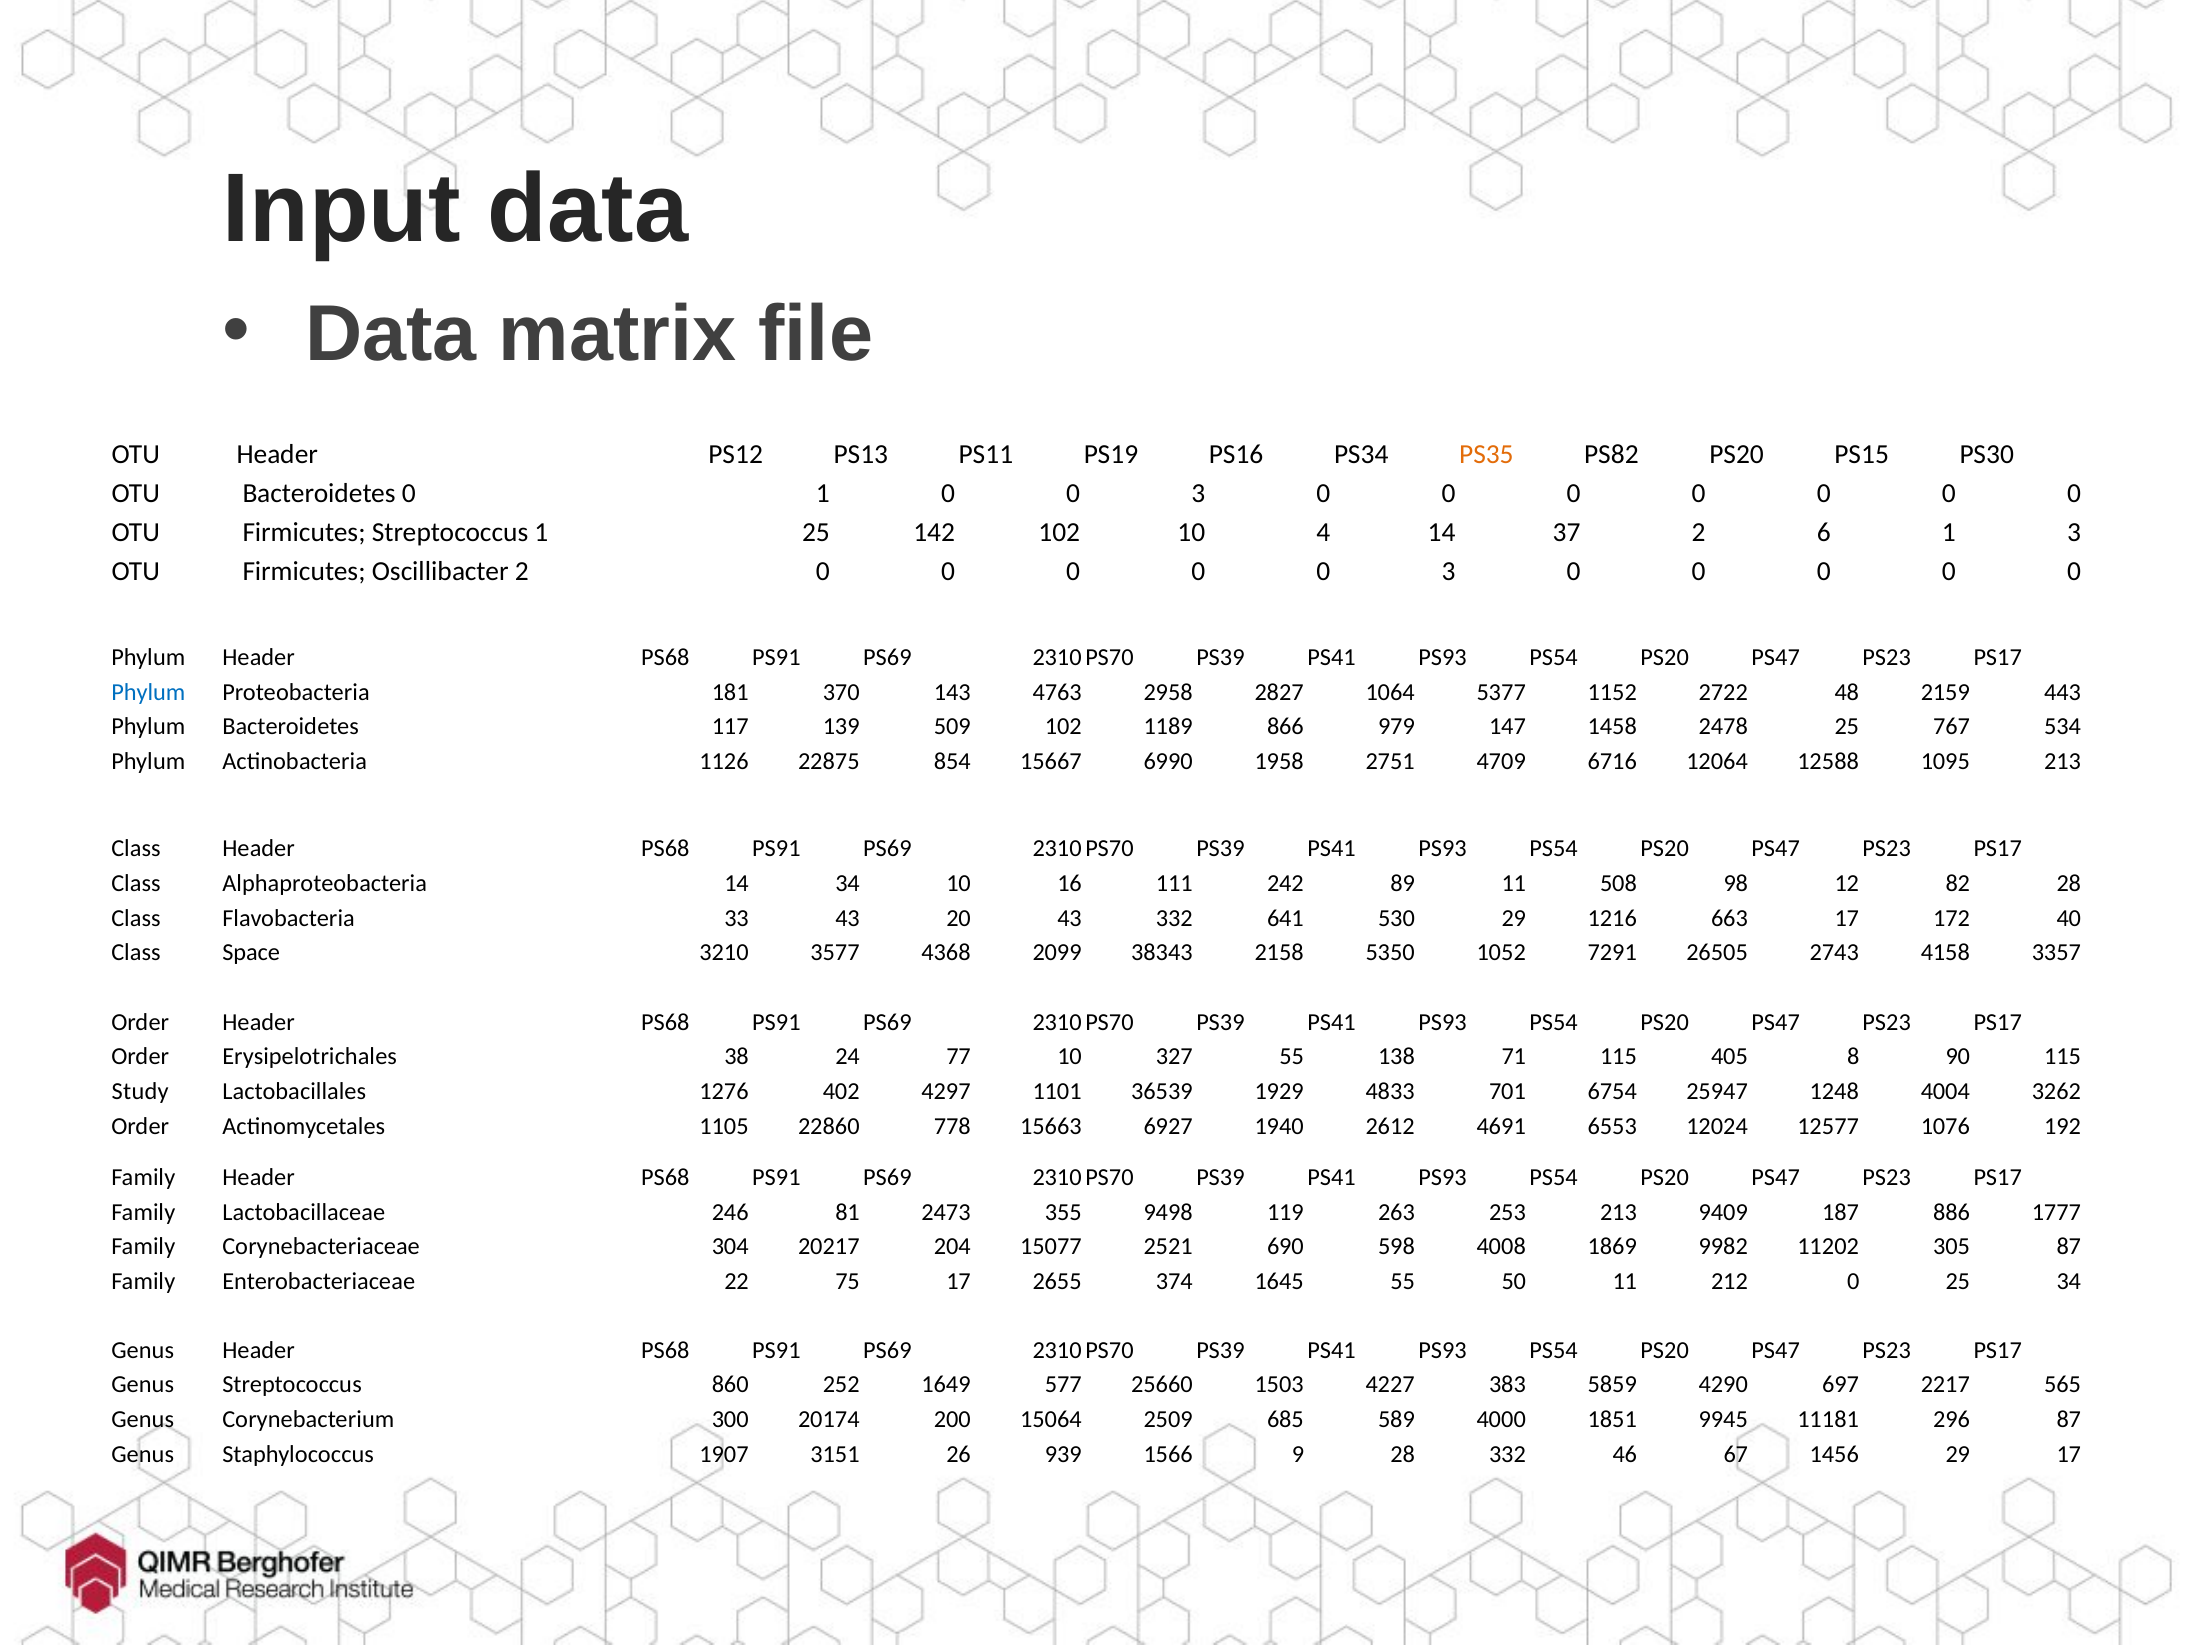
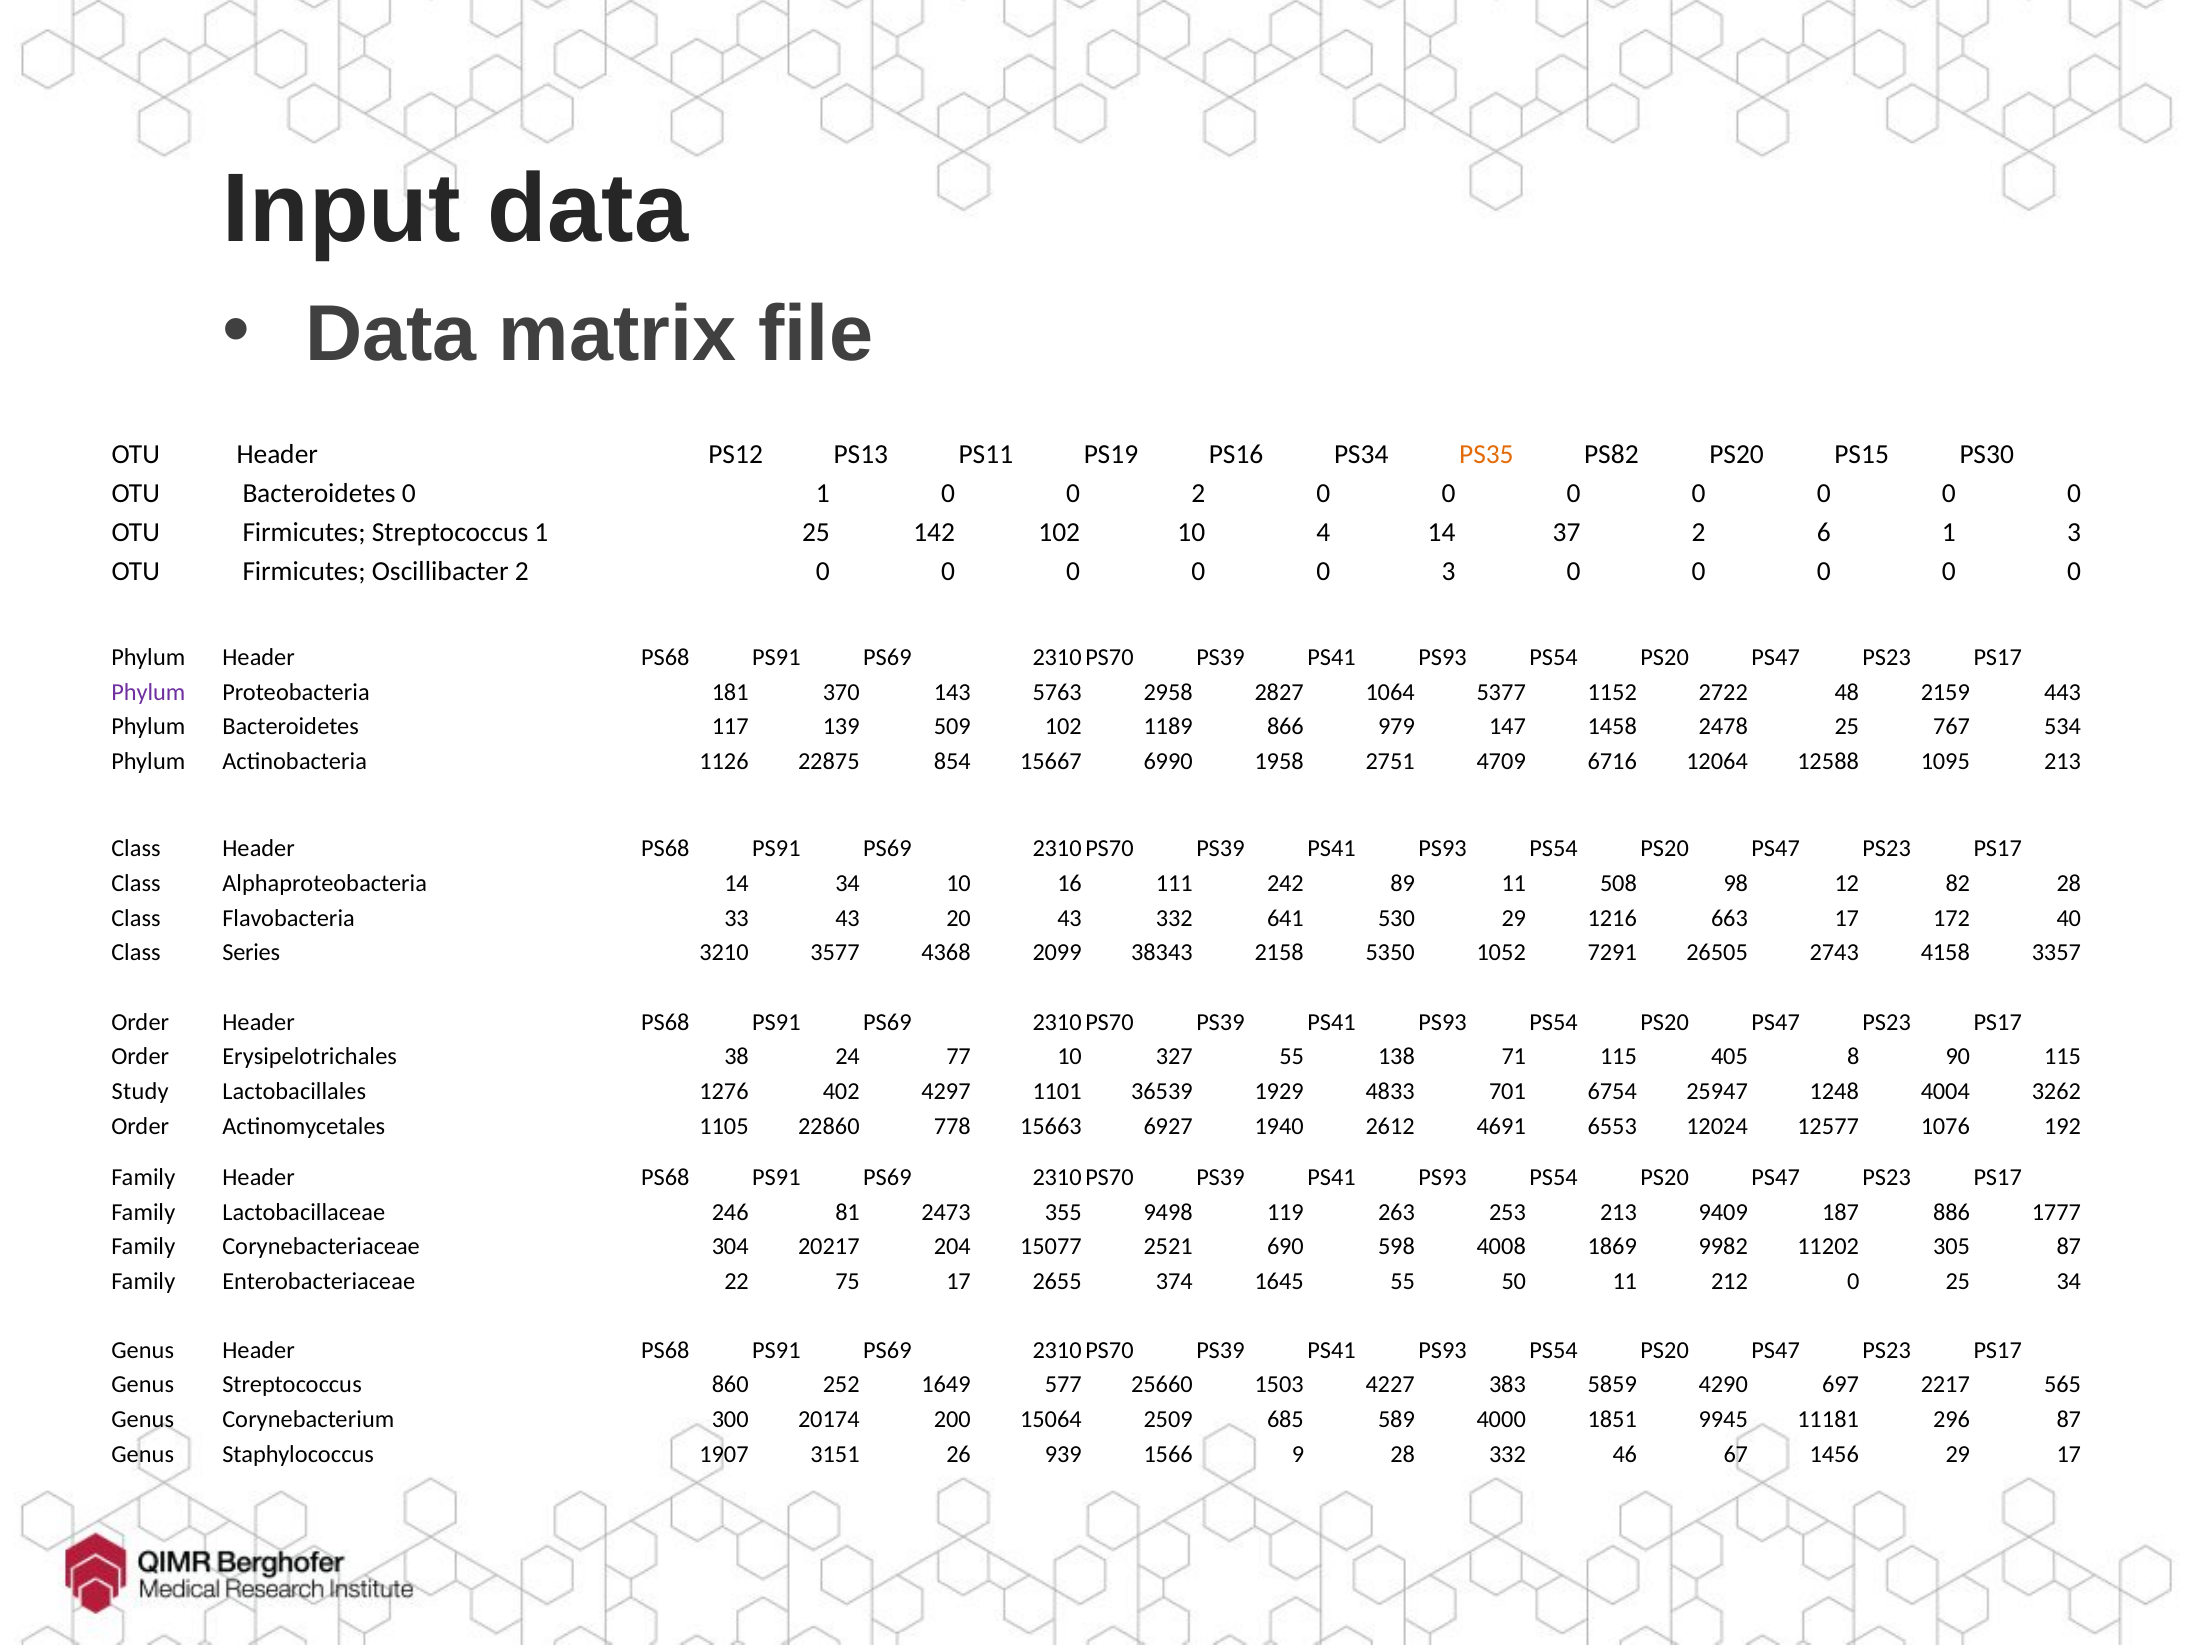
1 0 0 3: 3 -> 2 (1198, 494)
Phylum colour: blue -> purple (148, 692)
4763: 4763 -> 5763 (1057, 692)
Space: Space -> Series (251, 952)
